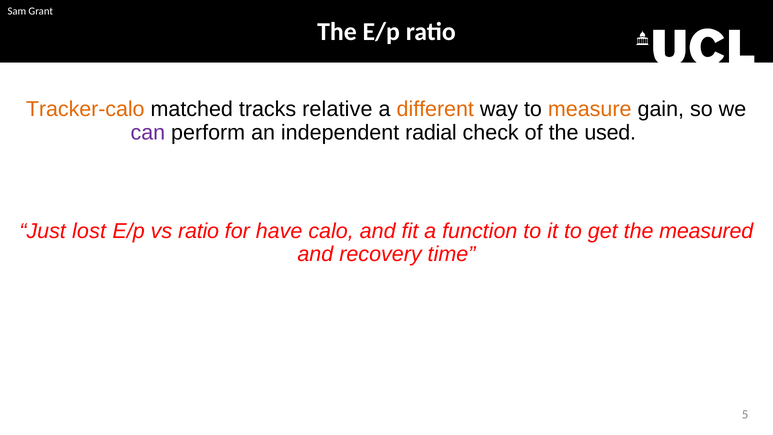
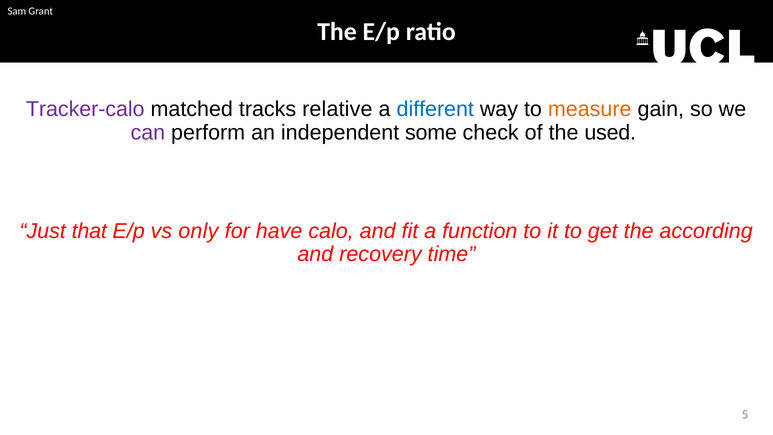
Tracker-calo colour: orange -> purple (85, 109)
different colour: orange -> blue (435, 109)
radial: radial -> some (431, 133)
lost: lost -> that (89, 231)
vs ratio: ratio -> only (198, 231)
measured: measured -> according (706, 231)
